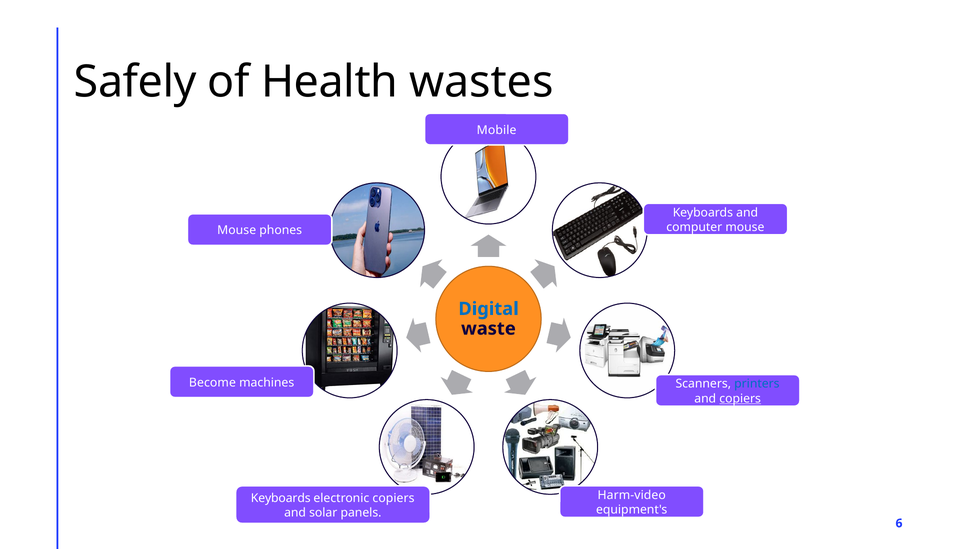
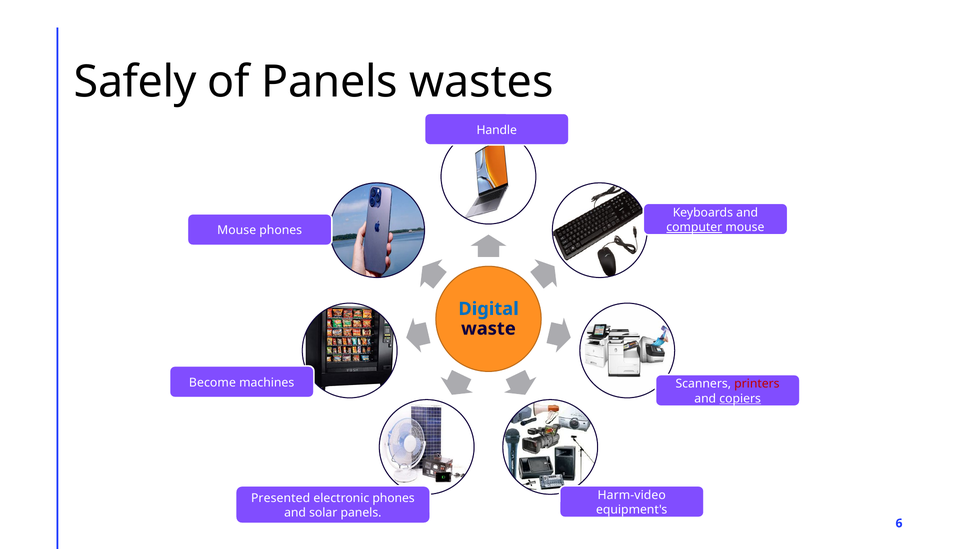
of Health: Health -> Panels (330, 82)
Mobile: Mobile -> Handle (497, 130)
computer underline: none -> present (694, 227)
printers colour: blue -> red (757, 384)
Keyboards: Keyboards -> Presented (281, 499)
electronic copiers: copiers -> phones (394, 499)
